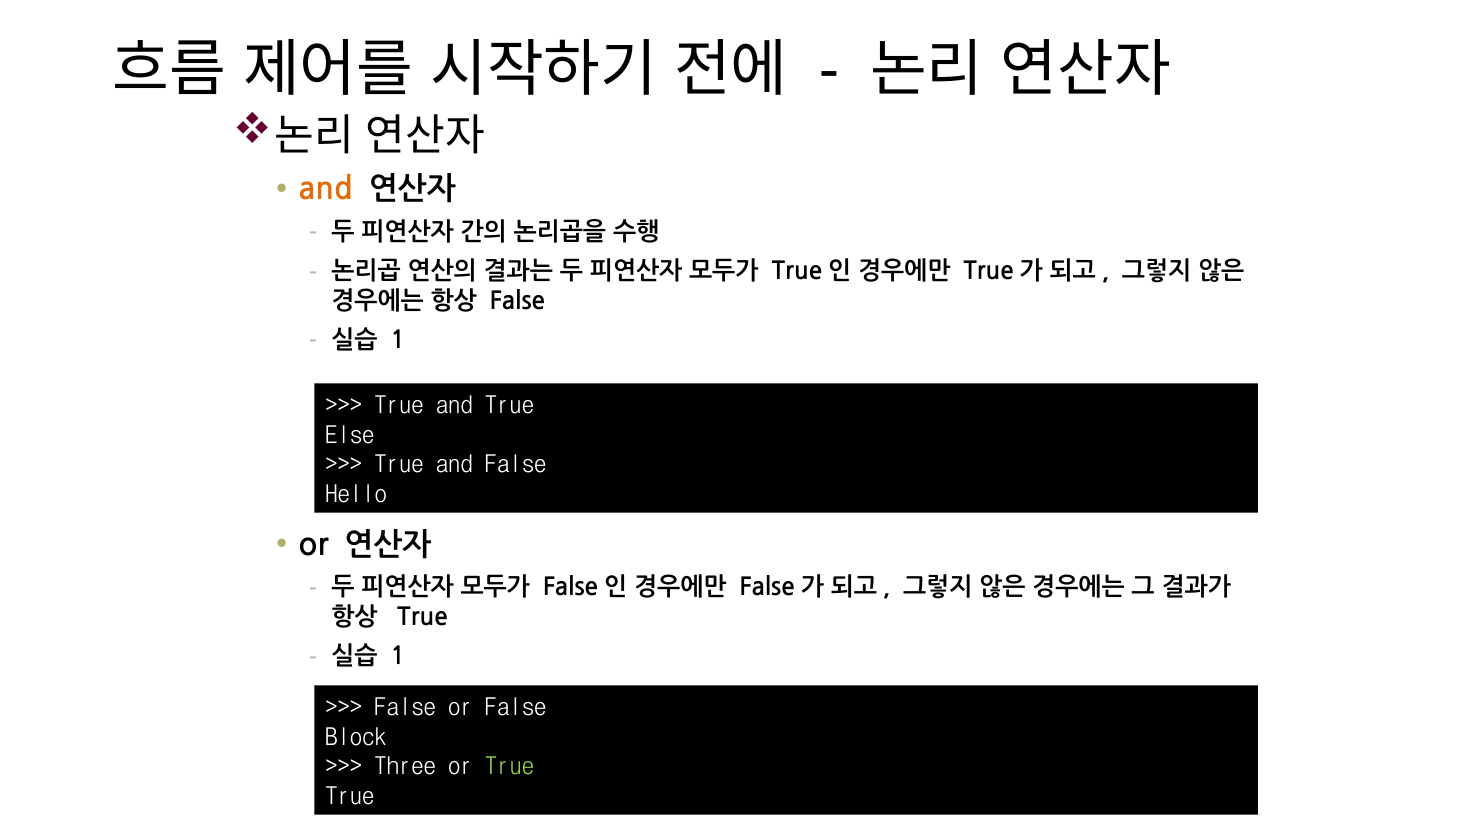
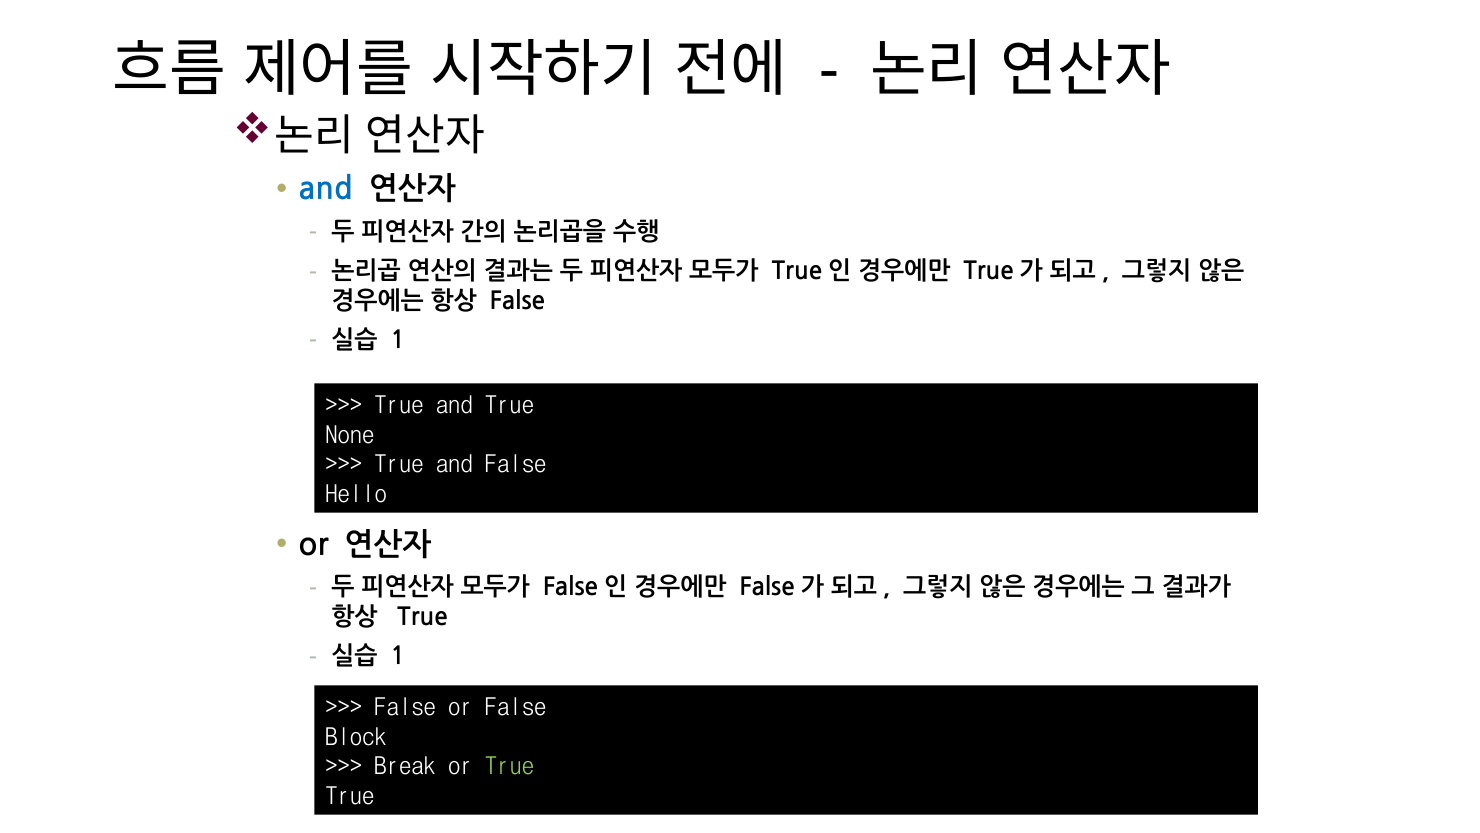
and colour: orange -> blue (326, 190)
Else: Else -> None (350, 435)
Three: Three -> Break (405, 766)
